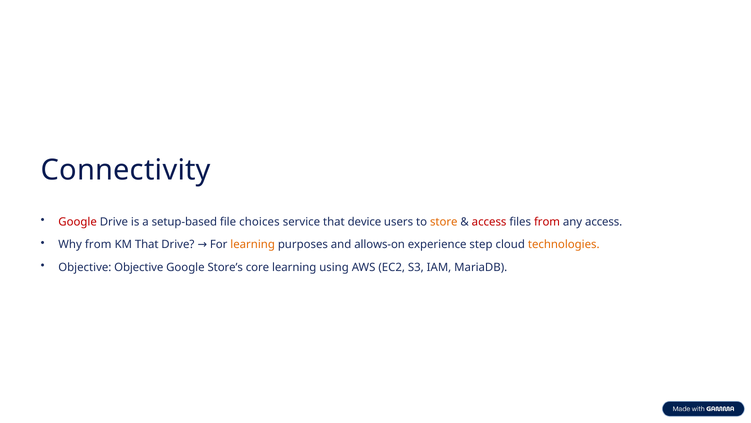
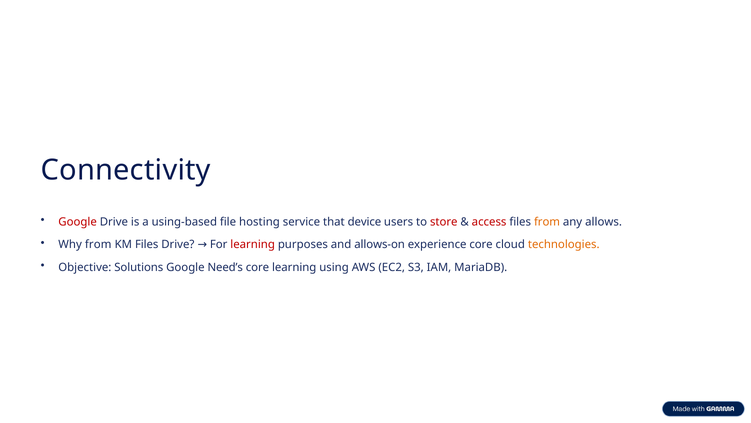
setup-based: setup-based -> using-based (184, 222)
choices: choices -> hosting (259, 222)
store colour: orange -> red (444, 222)
from colour: red -> orange (547, 222)
any access: access -> allows (604, 222)
KM That: That -> Files (147, 244)
learning colour: orange -> red (253, 244)
experience step: step -> core (481, 244)
Objective Objective: Objective -> Solutions (139, 267)
Store’s: Store’s -> Need’s (225, 267)
